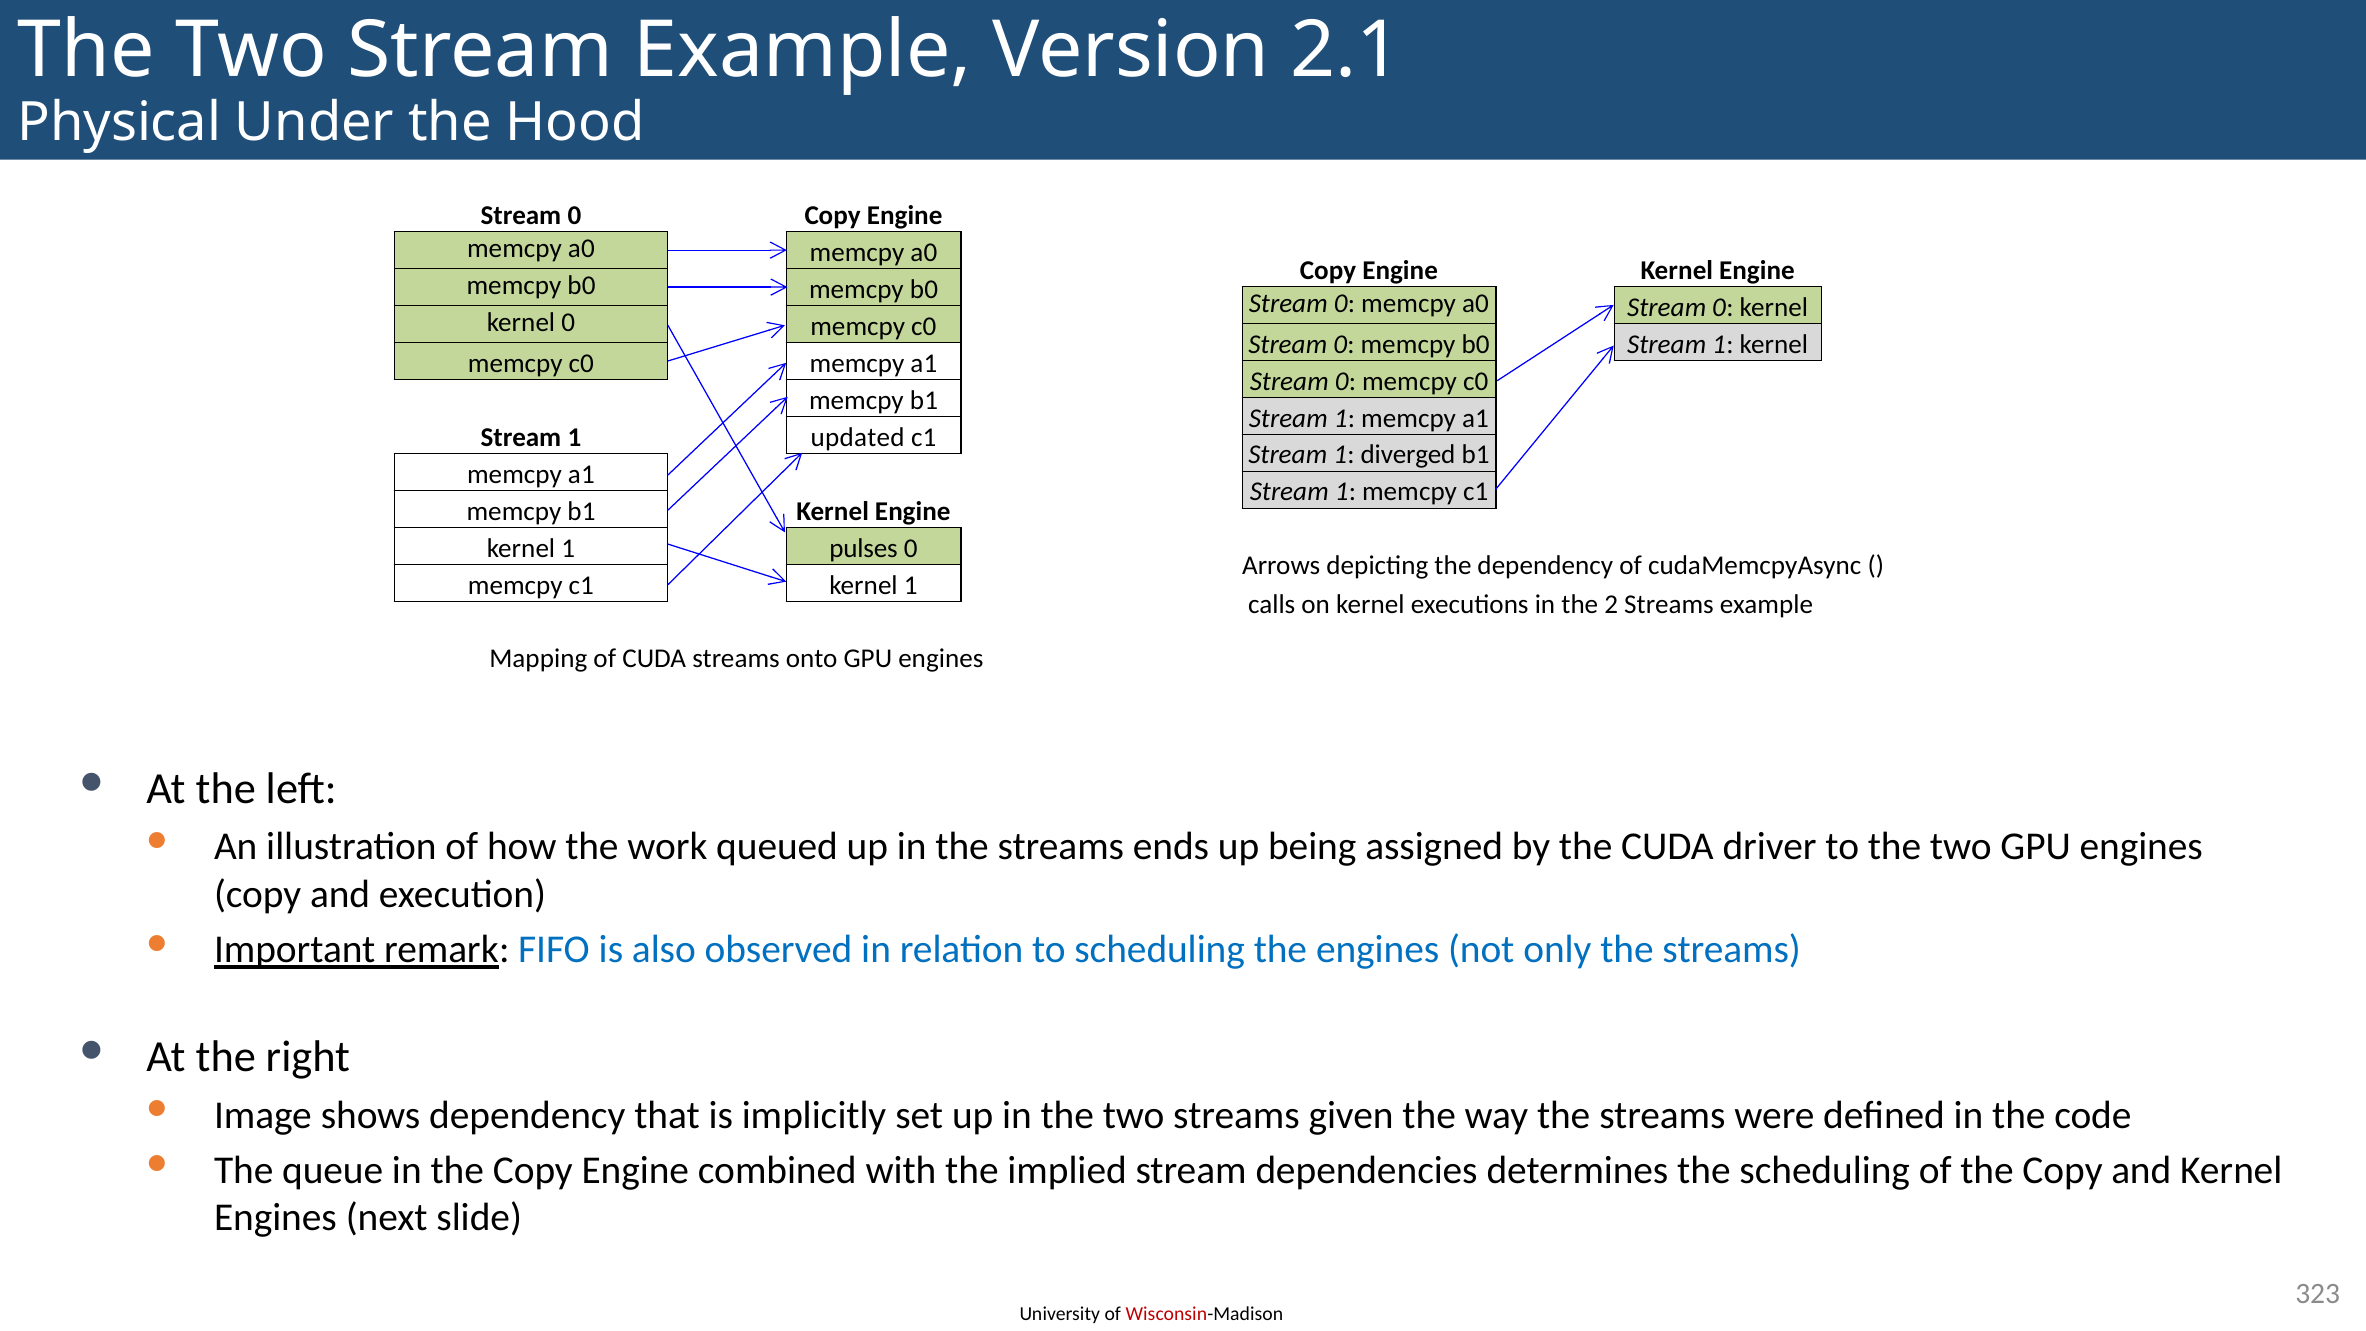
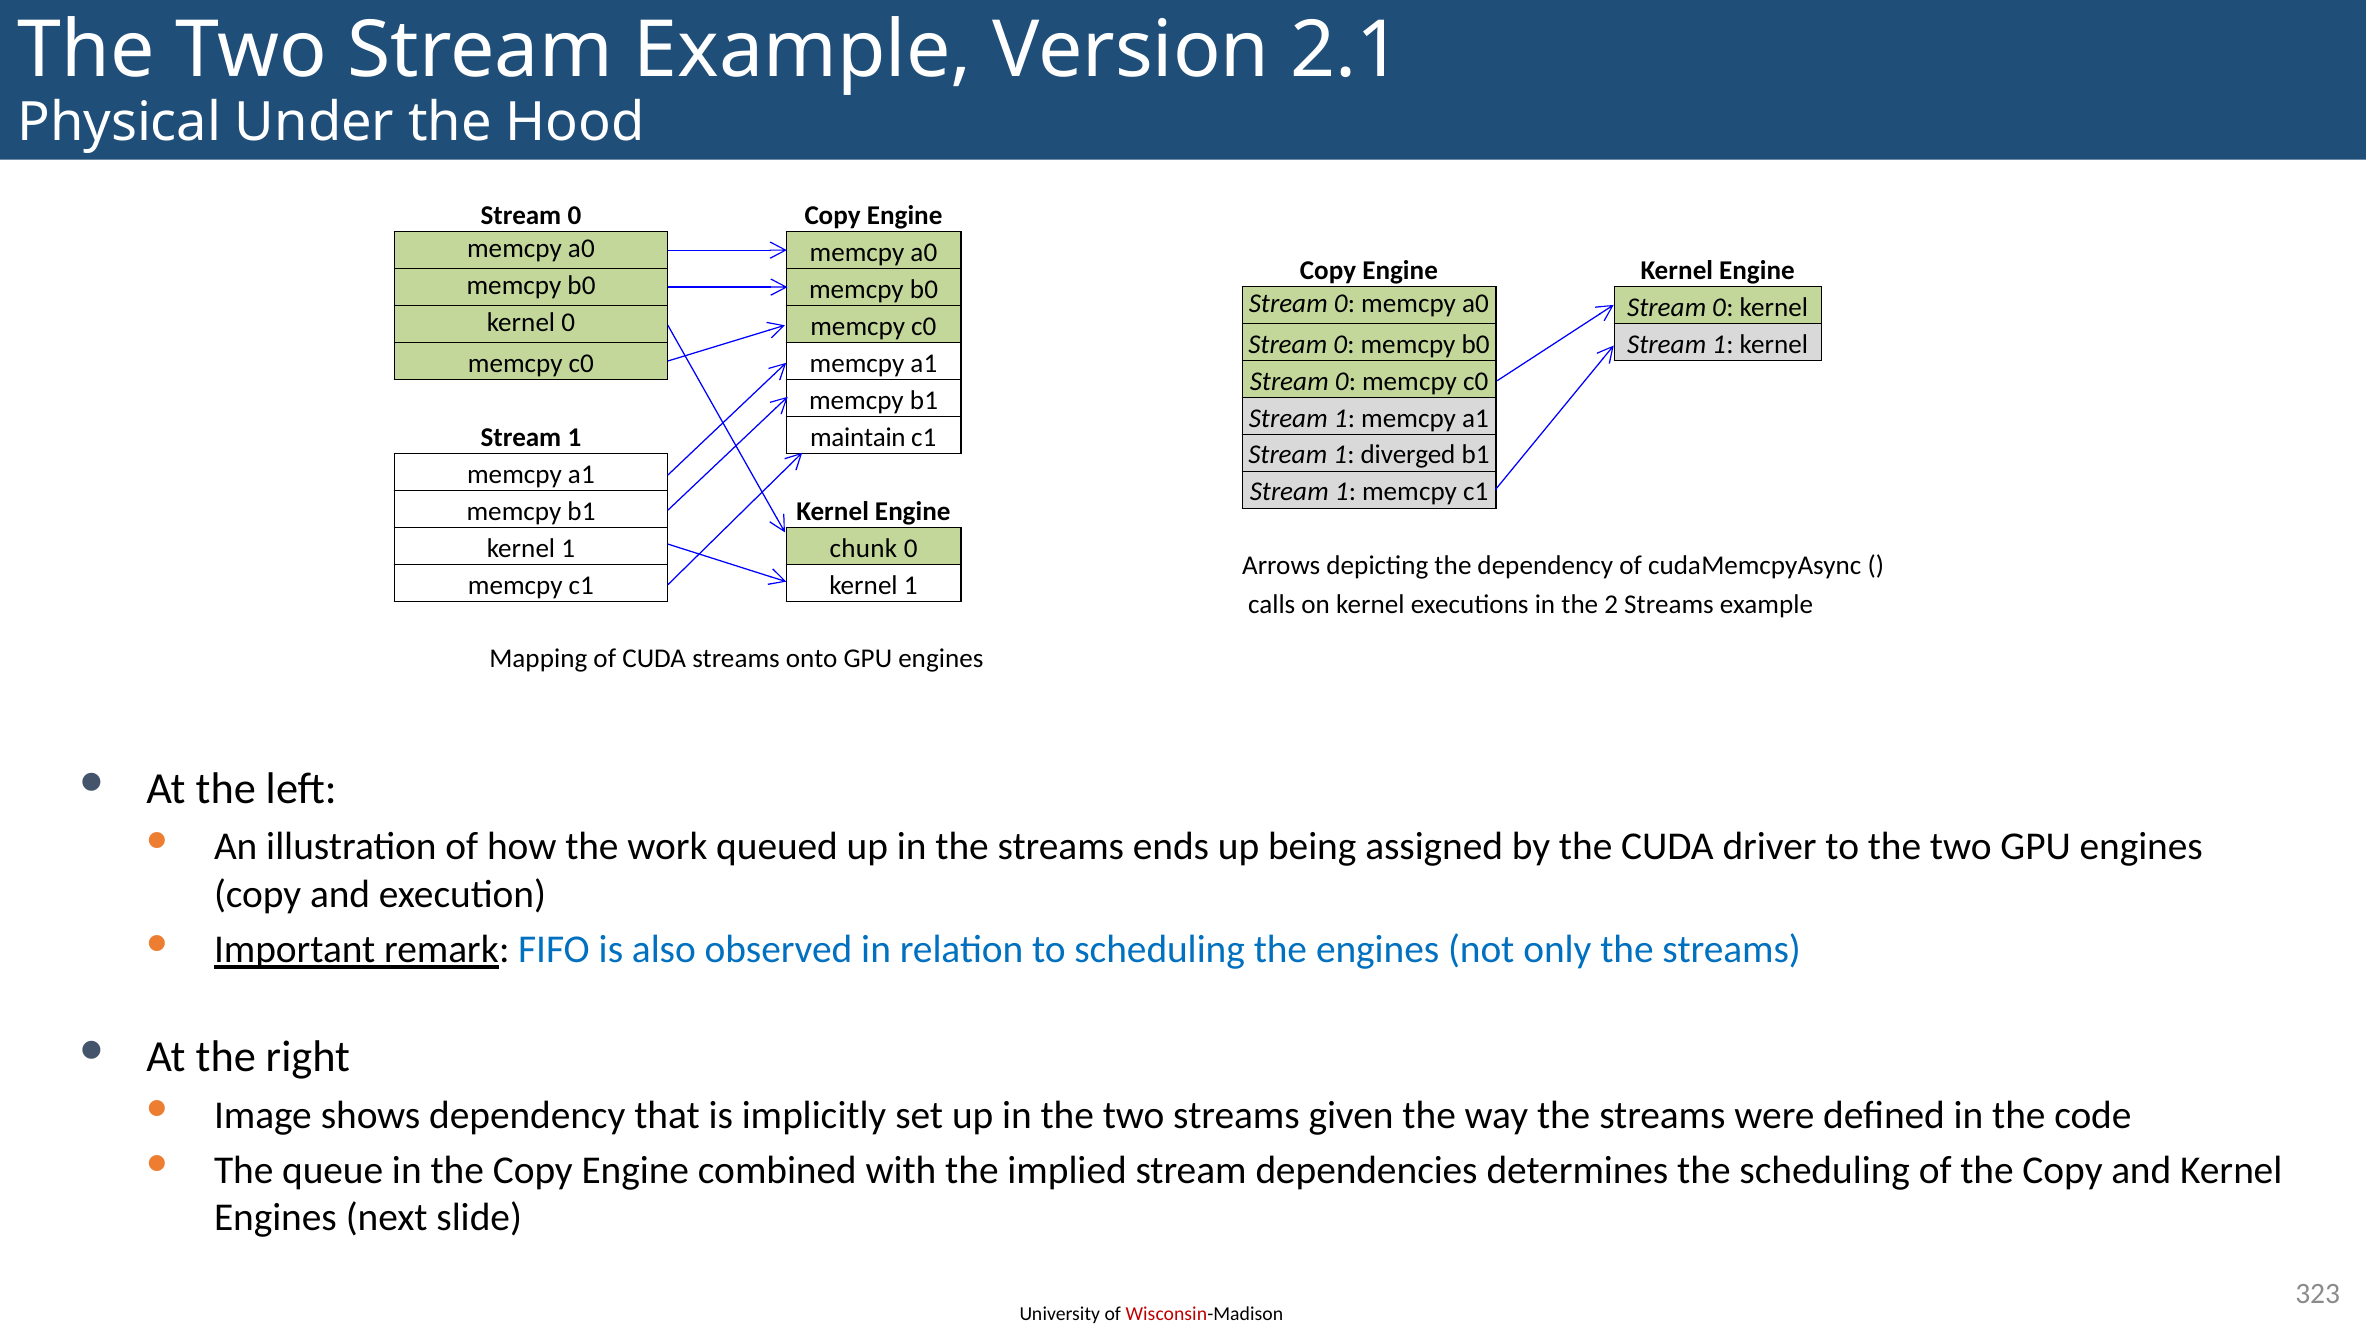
updated: updated -> maintain (858, 437)
pulses: pulses -> chunk (863, 548)
